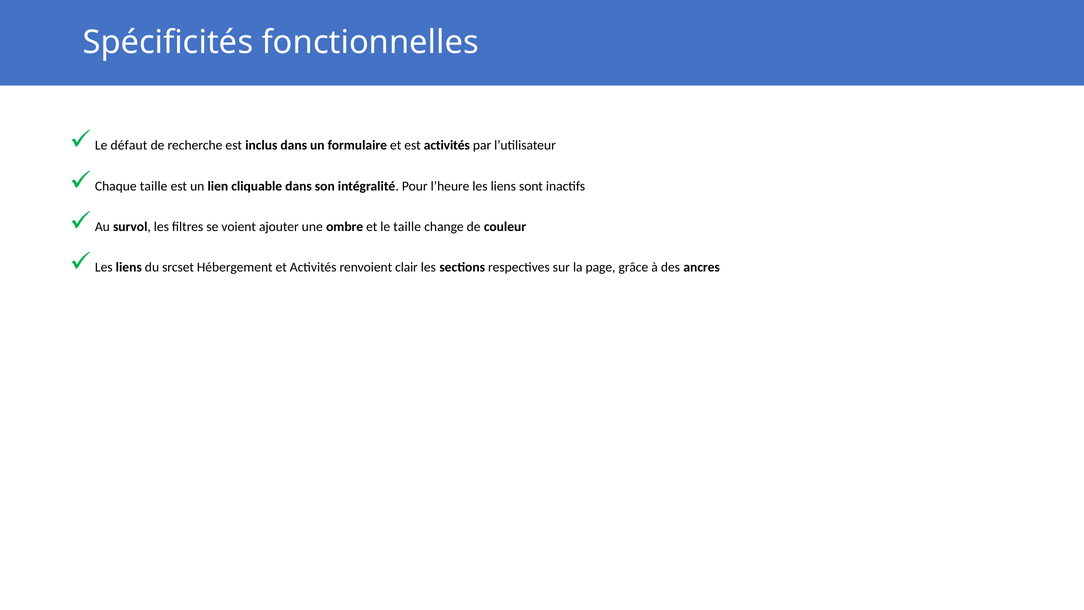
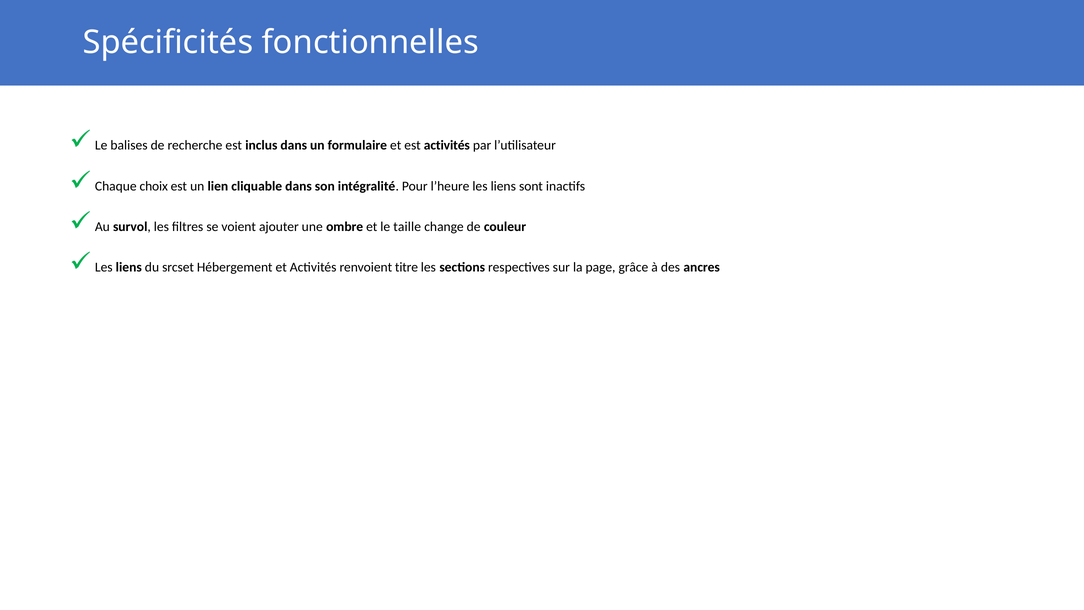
défaut: défaut -> balises (129, 145)
Chaque taille: taille -> choix (154, 186)
clair: clair -> titre (407, 267)
